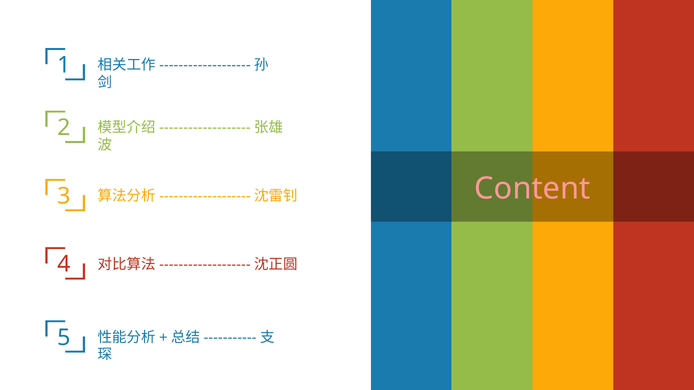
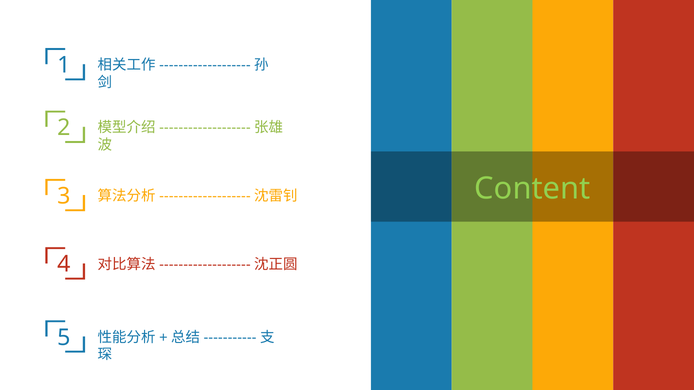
Content colour: pink -> light green (532, 189)
